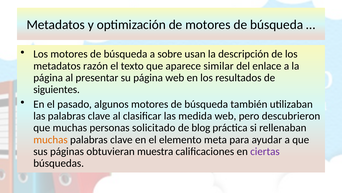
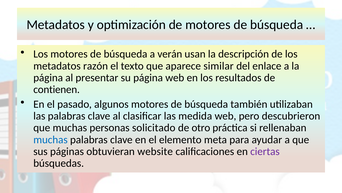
sobre: sobre -> verán (170, 54)
siguientes: siguientes -> contienen (57, 89)
blog: blog -> otro (201, 127)
muchas colour: orange -> blue (51, 139)
muestra: muestra -> website (155, 151)
